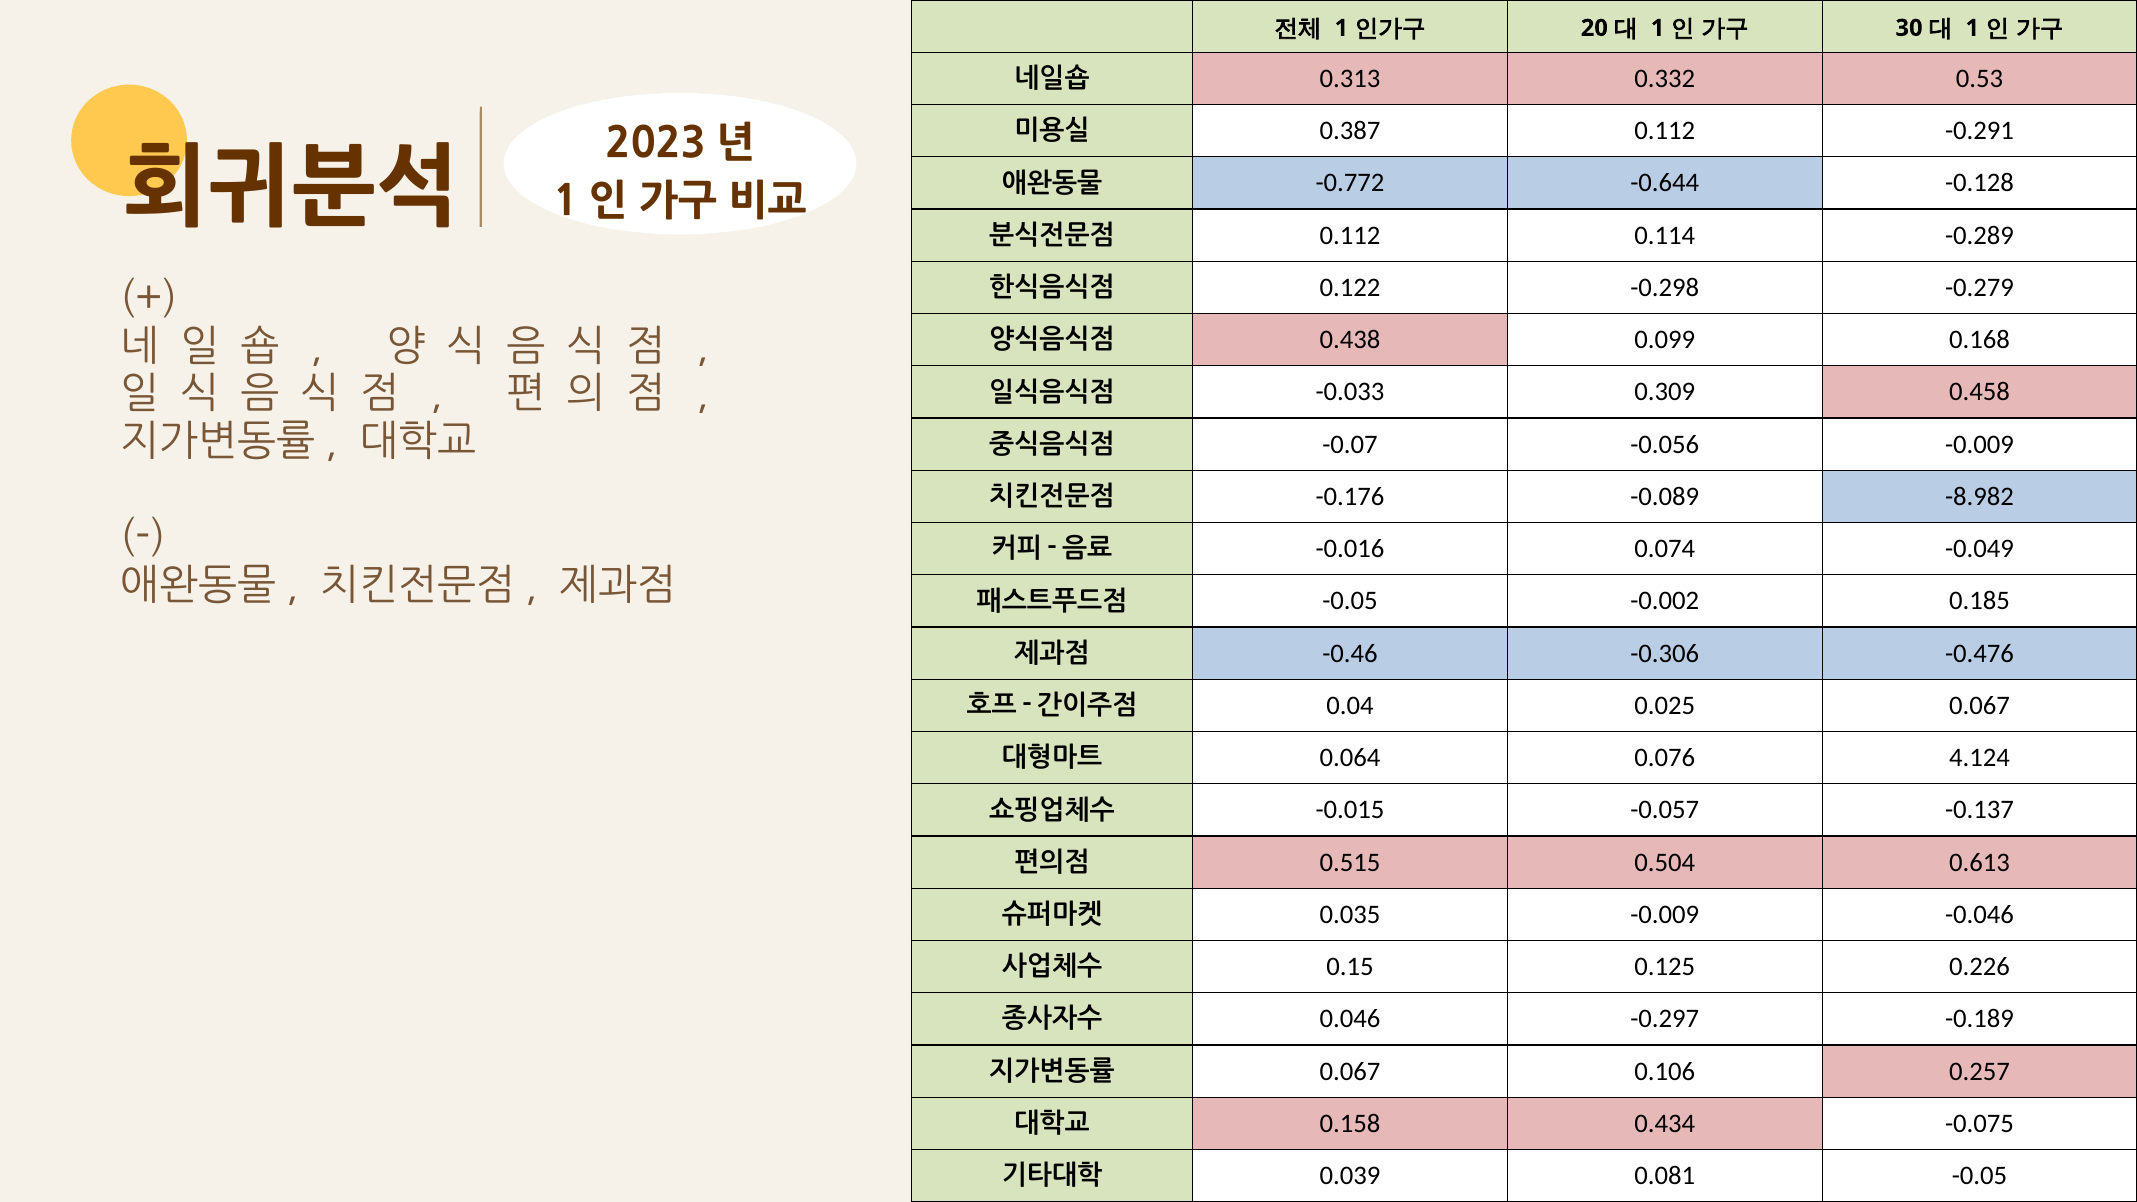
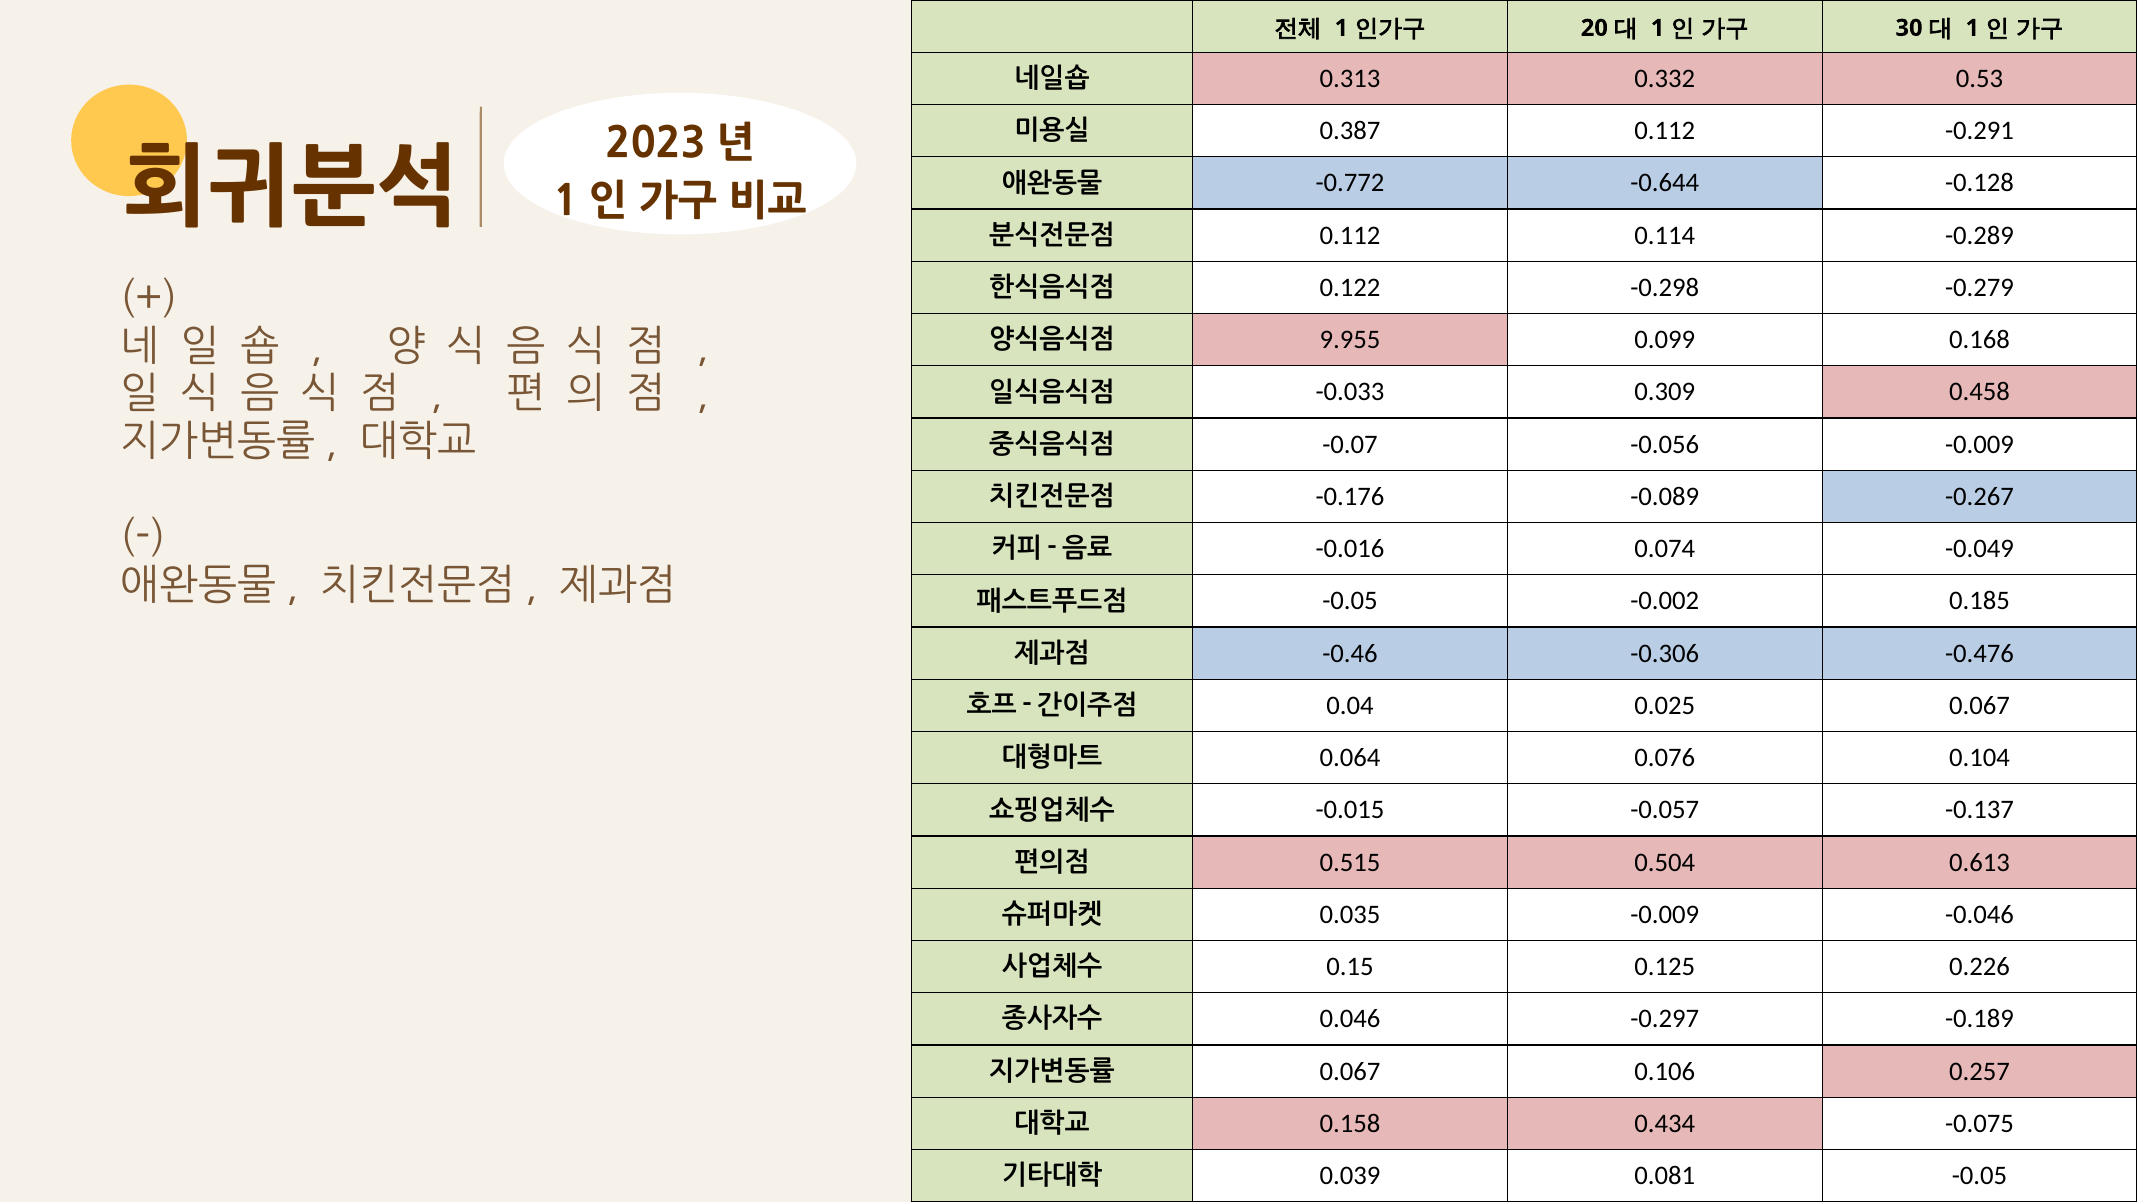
0.438: 0.438 -> 9.955 (1350, 340)
-8.982: -8.982 -> -0.267 (1980, 497)
4.124: 4.124 -> 0.104 (1980, 758)
